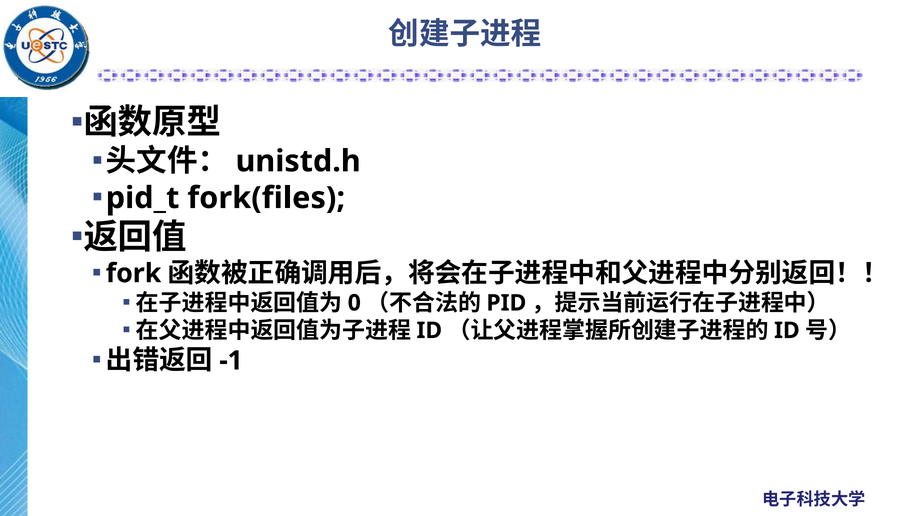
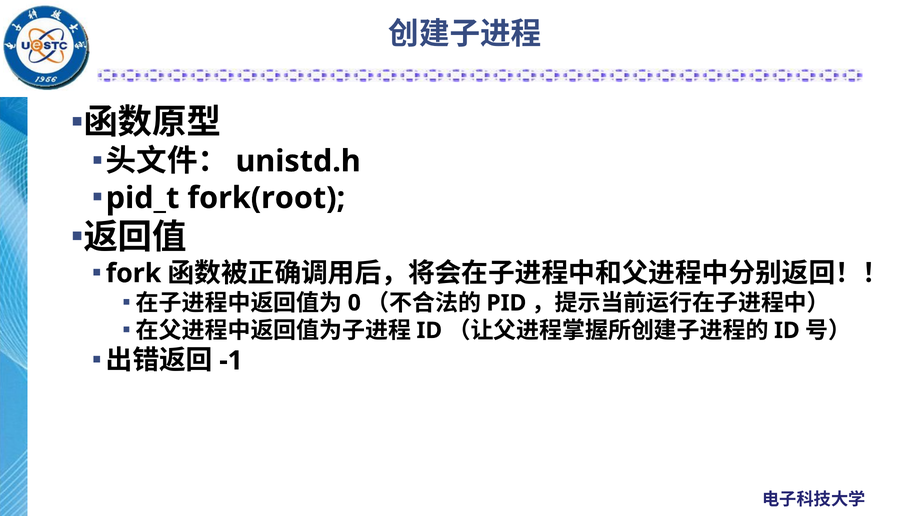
fork(files: fork(files -> fork(root (266, 198)
